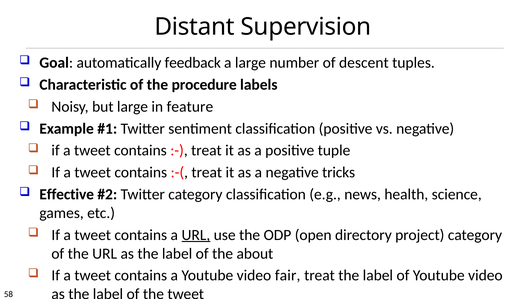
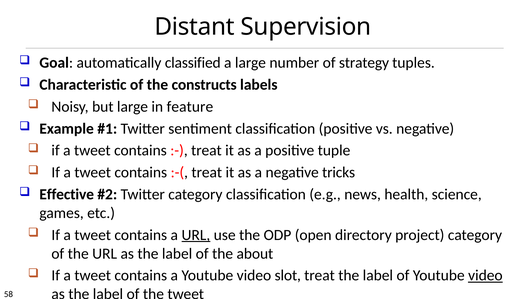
feedback: feedback -> classified (193, 63)
descent: descent -> strategy (364, 63)
procedure: procedure -> constructs (204, 85)
fair: fair -> slot (288, 275)
video underline: none -> present (485, 275)
